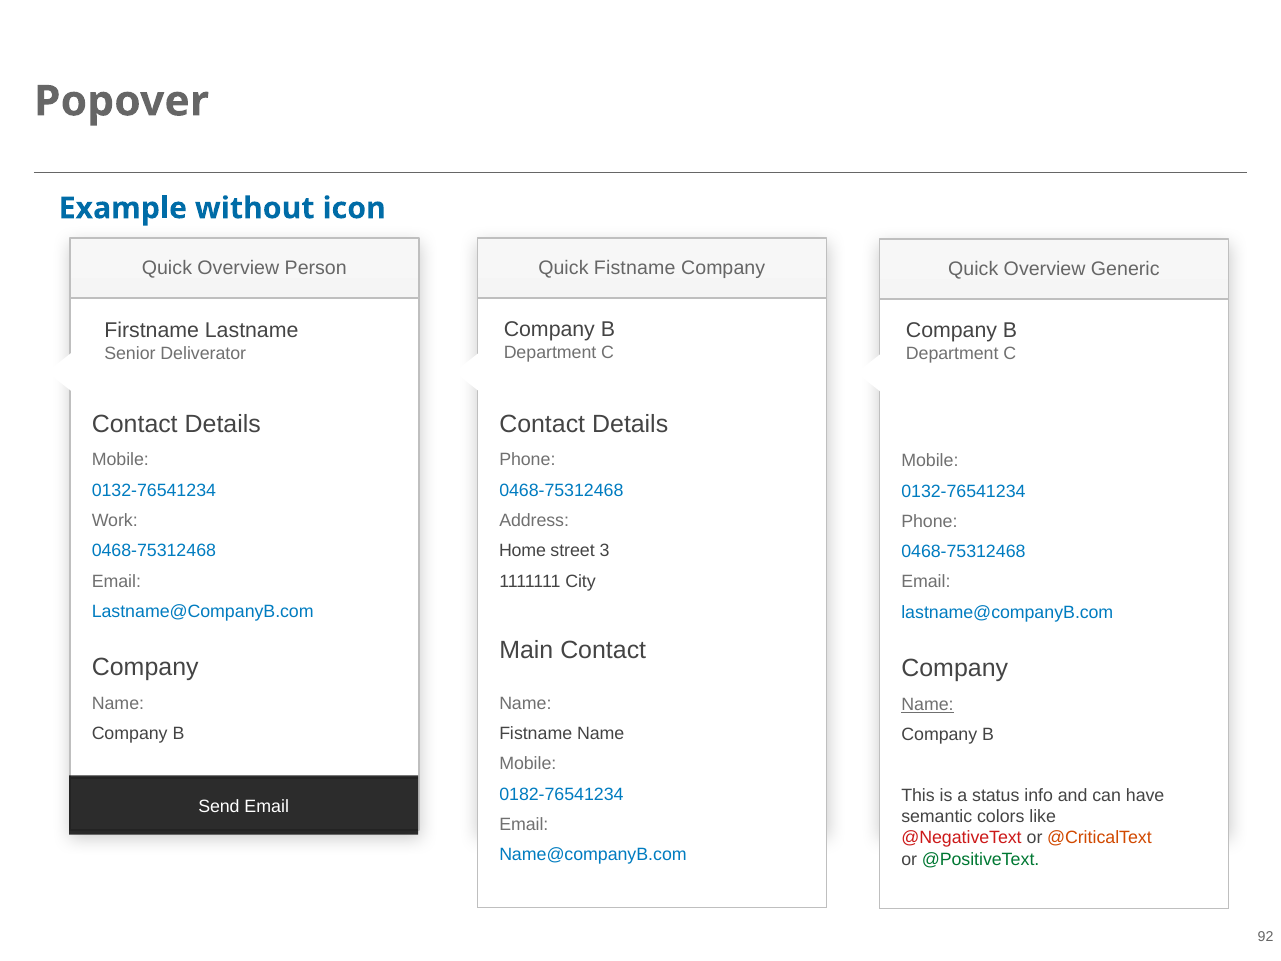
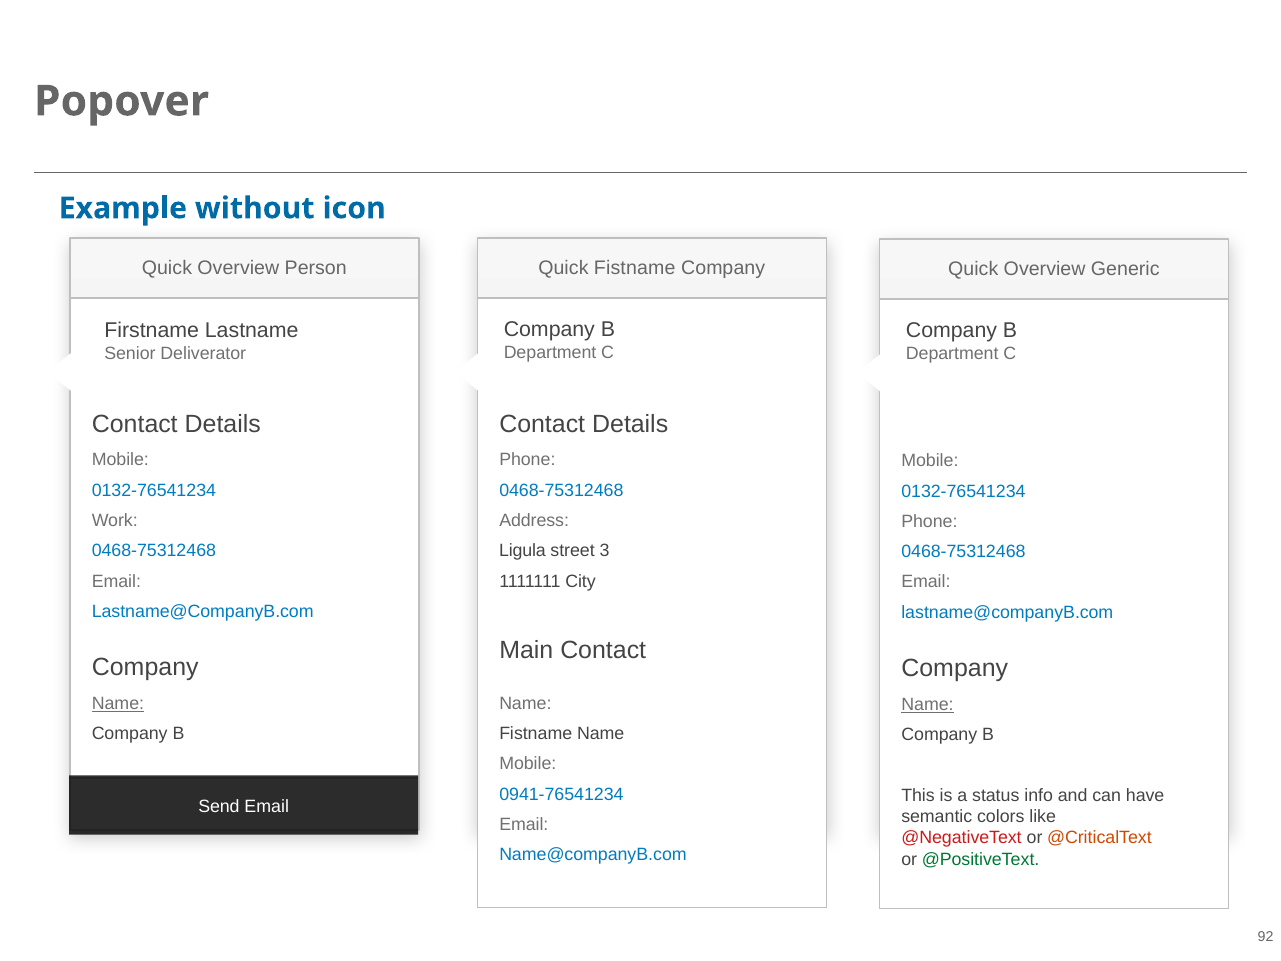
Home: Home -> Ligula (522, 551)
Name underline: none -> present (118, 703)
0182-76541234: 0182-76541234 -> 0941-76541234 (561, 794)
